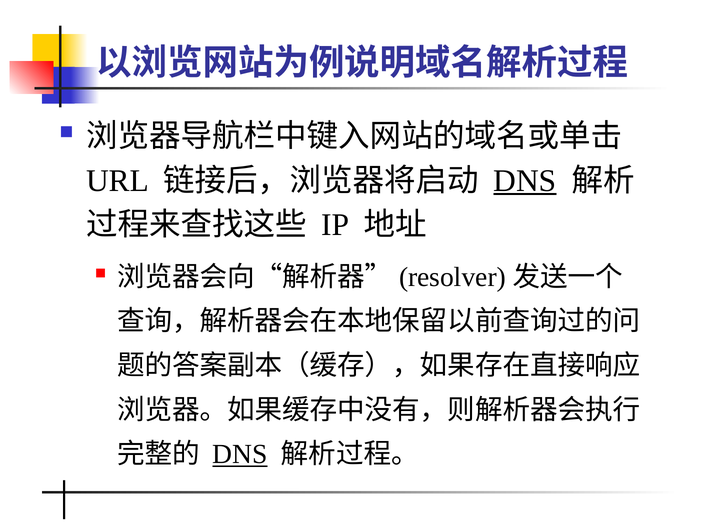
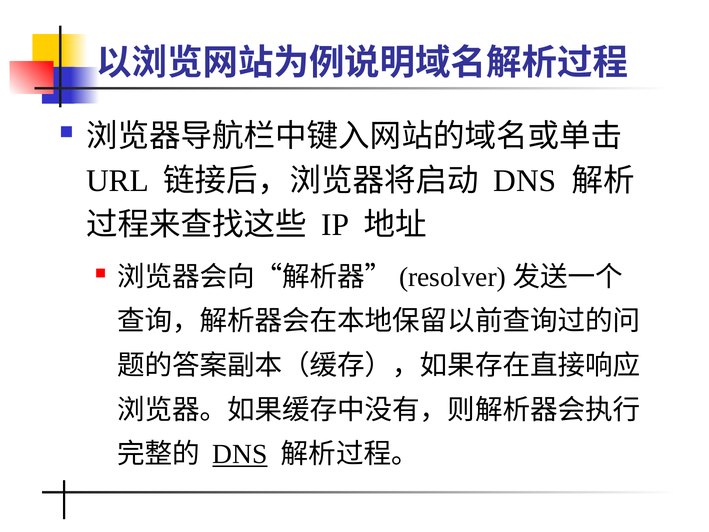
DNS underline: present -> none (525, 181)
